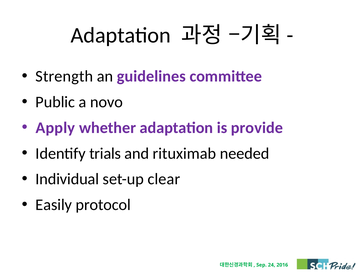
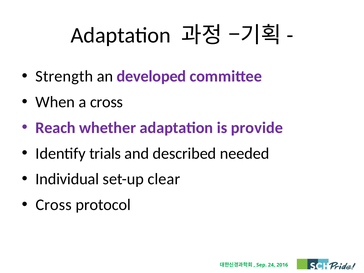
guidelines: guidelines -> developed (151, 76)
Public: Public -> When (55, 102)
a novo: novo -> cross (107, 102)
Apply: Apply -> Reach (56, 128)
rituximab: rituximab -> described (184, 153)
Easily: Easily -> Cross (54, 205)
